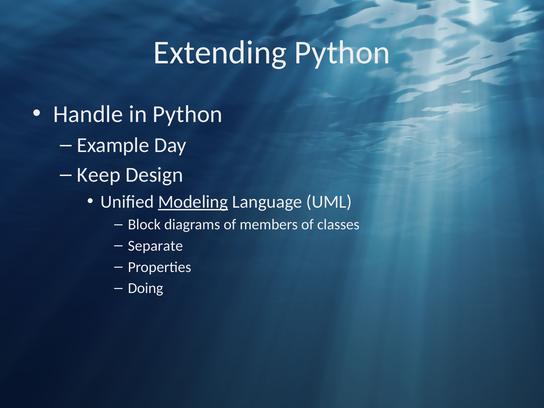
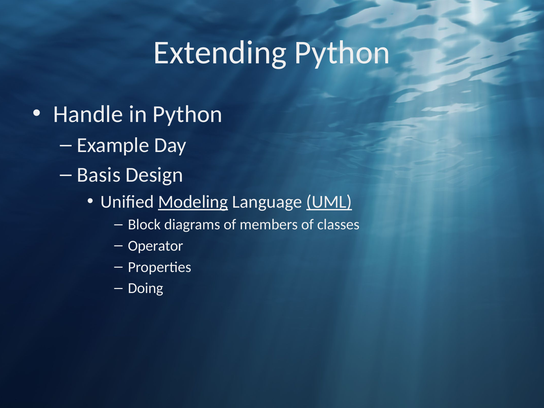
Keep: Keep -> Basis (99, 175)
UML underline: none -> present (329, 202)
Separate: Separate -> Operator (156, 246)
